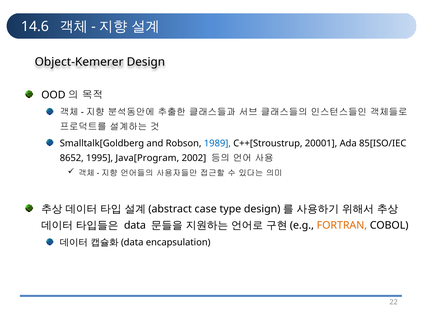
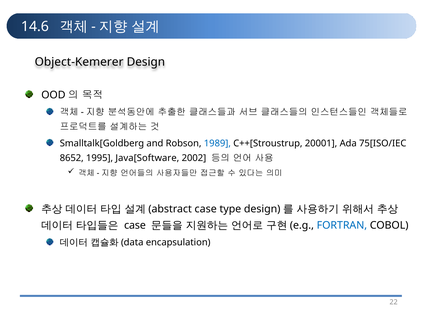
85[ISO/IEC: 85[ISO/IEC -> 75[ISO/IEC (383, 143)
Java[Program: Java[Program -> Java[Software (147, 158)
data: data -> case (135, 226)
FORTRAN colour: orange -> blue (342, 226)
